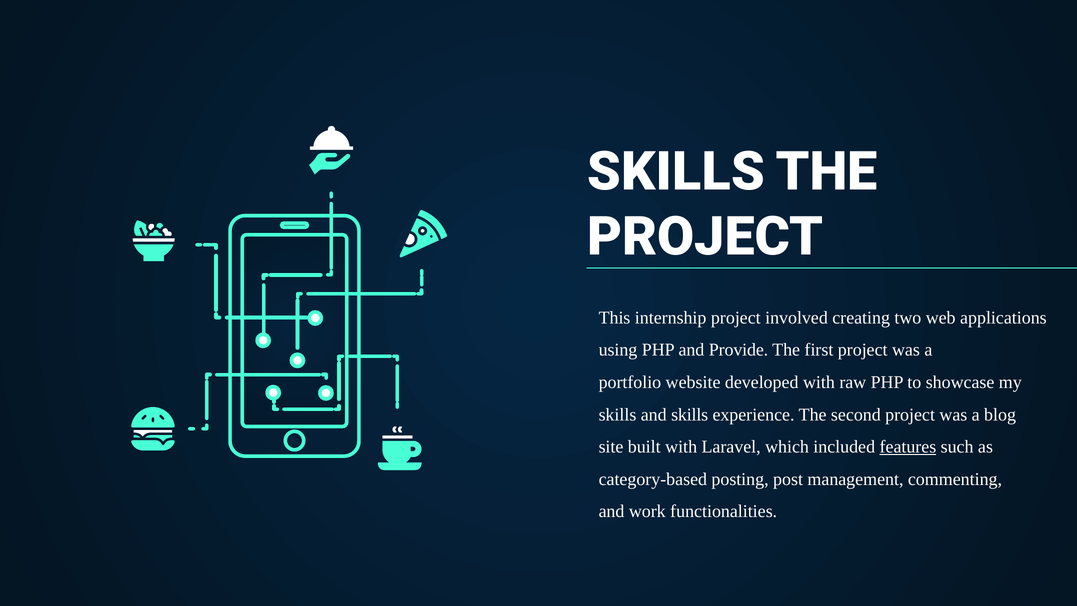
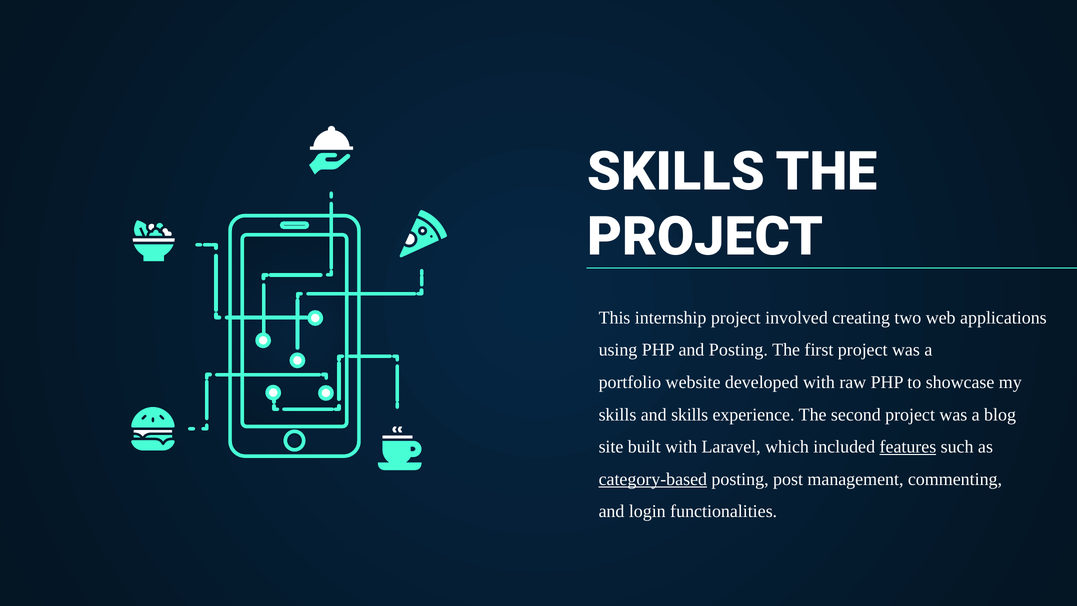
and Provide: Provide -> Posting (738, 350)
category-based underline: none -> present (653, 479)
work: work -> login (647, 511)
